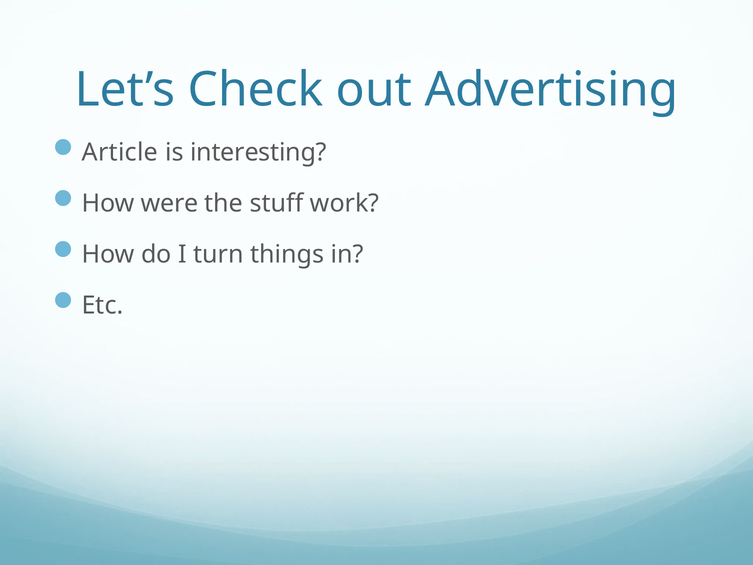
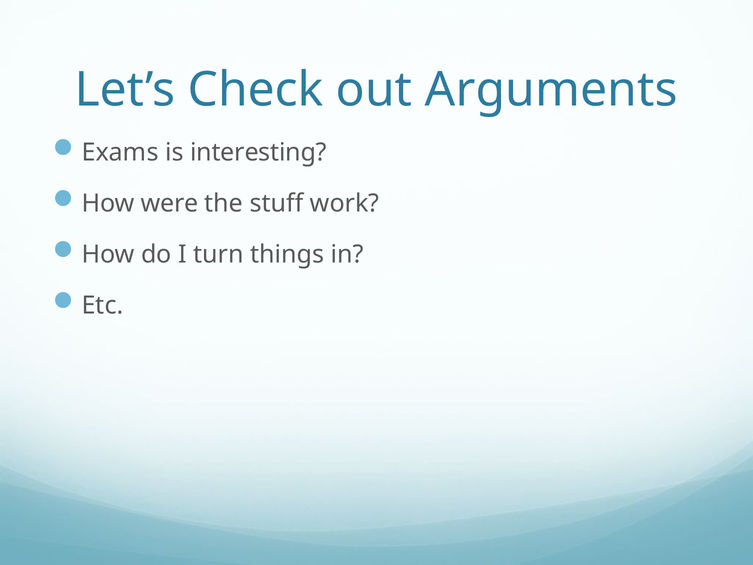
Advertising: Advertising -> Arguments (551, 90)
Article: Article -> Exams (120, 152)
